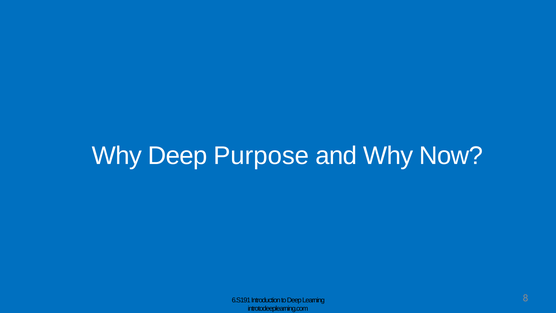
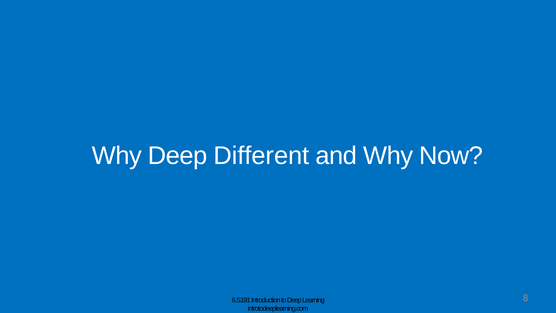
Purpose: Purpose -> Different (261, 156)
